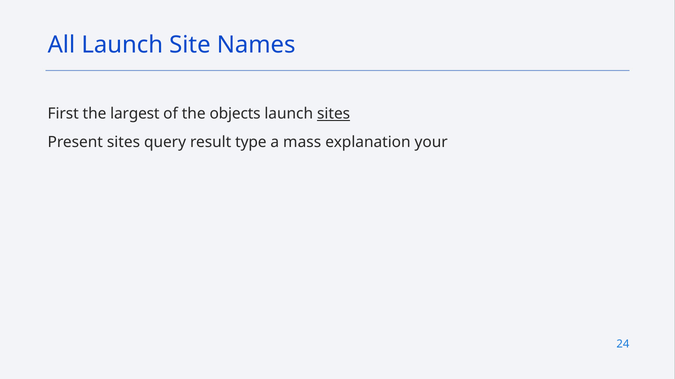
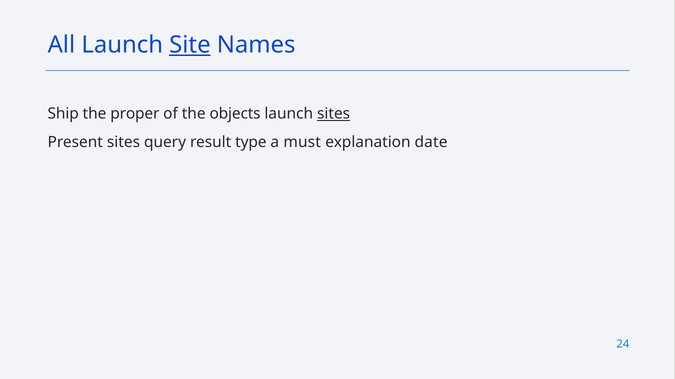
Site underline: none -> present (190, 45)
First: First -> Ship (63, 114)
largest: largest -> proper (135, 114)
mass: mass -> must (302, 142)
your: your -> date (431, 142)
